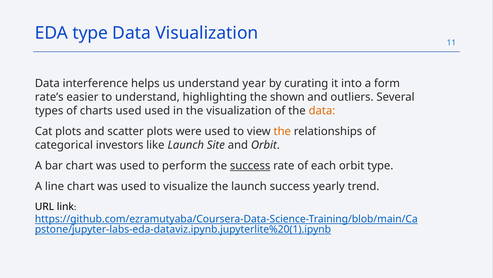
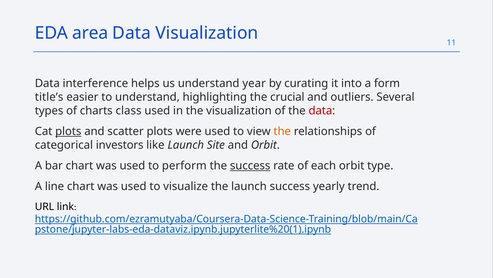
EDA type: type -> area (90, 33)
rate’s: rate’s -> title’s (49, 97)
shown: shown -> crucial (287, 97)
charts used: used -> class (129, 110)
data colour: orange -> red (322, 110)
plots underline: none -> present (68, 131)
